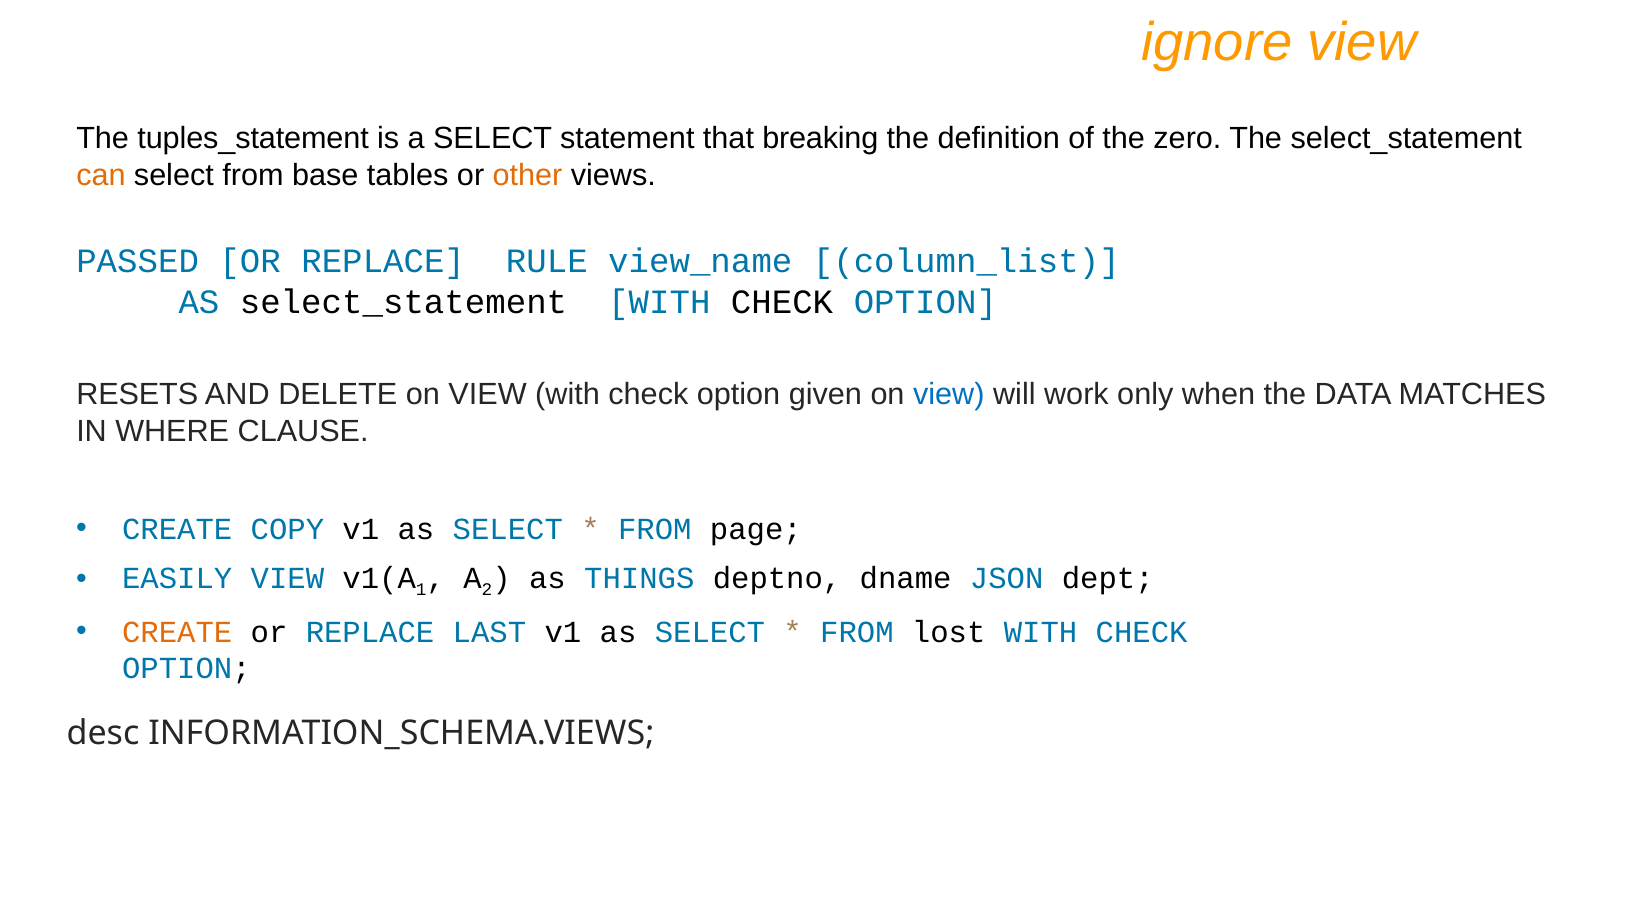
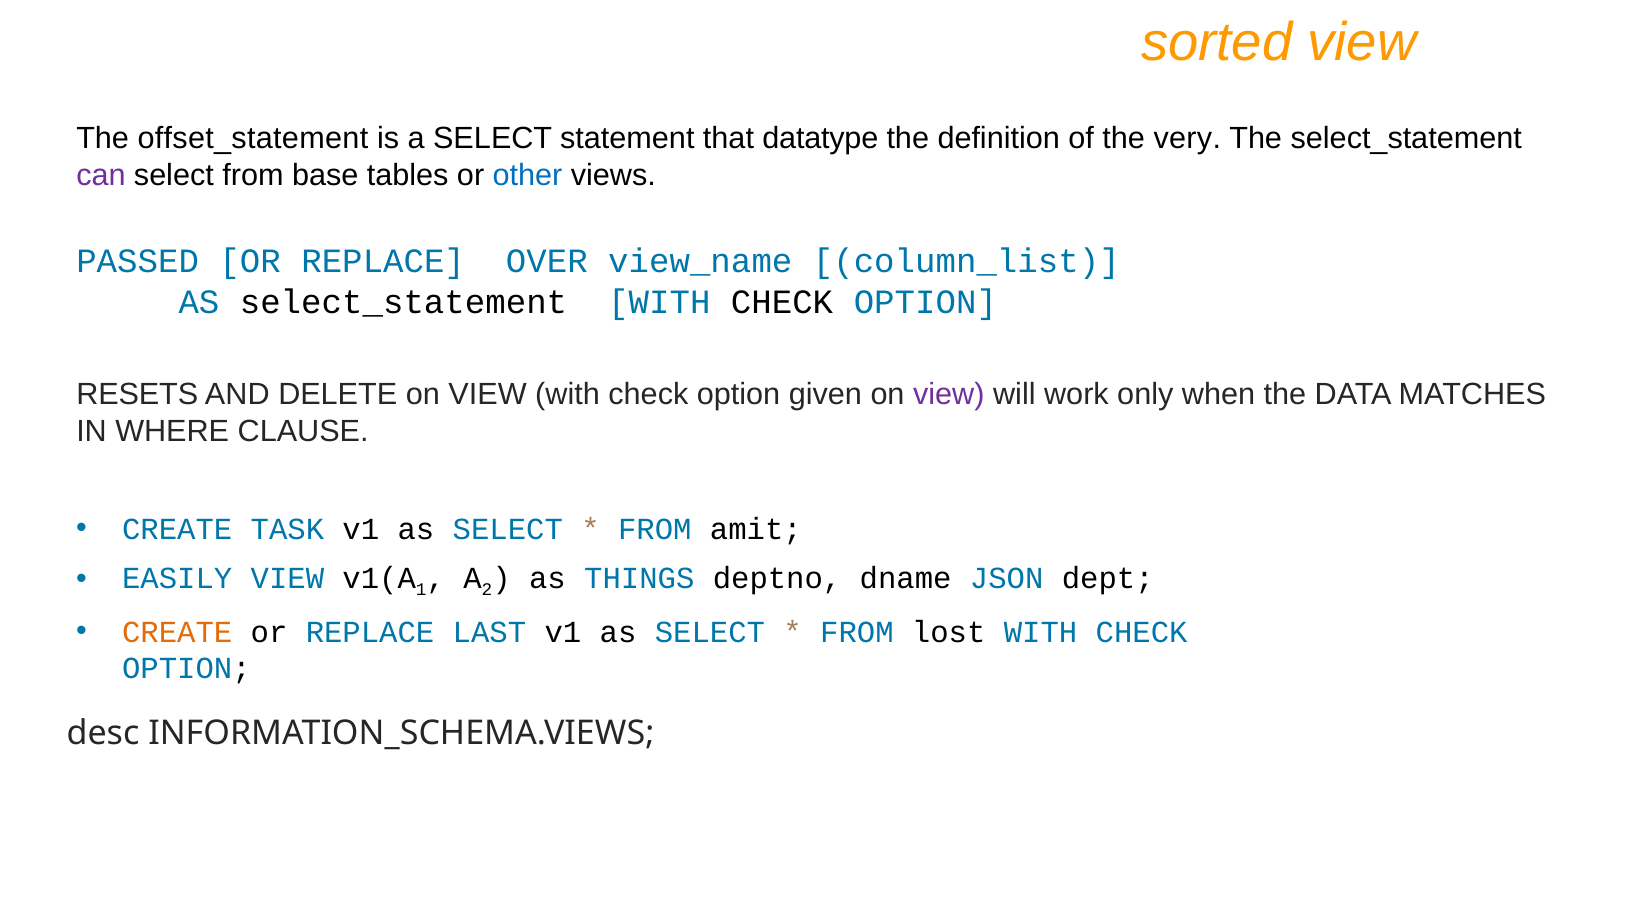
ignore: ignore -> sorted (1217, 43)
tuples_statement: tuples_statement -> offset_statement (253, 139)
breaking: breaking -> datatype (820, 139)
zero: zero -> very (1187, 139)
can colour: orange -> purple (101, 175)
other colour: orange -> blue (527, 175)
RULE: RULE -> OVER (547, 262)
view colour: blue -> purple (949, 394)
COPY: COPY -> TASK (287, 529)
page: page -> amit (756, 529)
